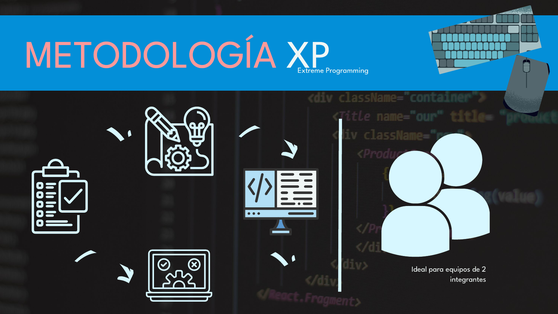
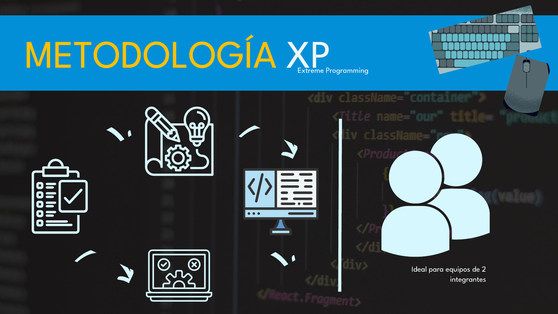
METODOLOGÍA colour: pink -> yellow (151, 55)
